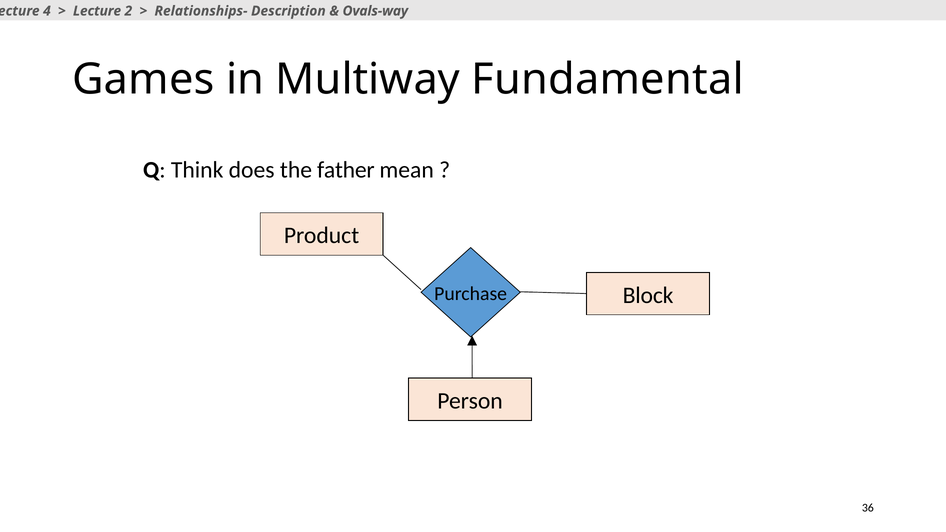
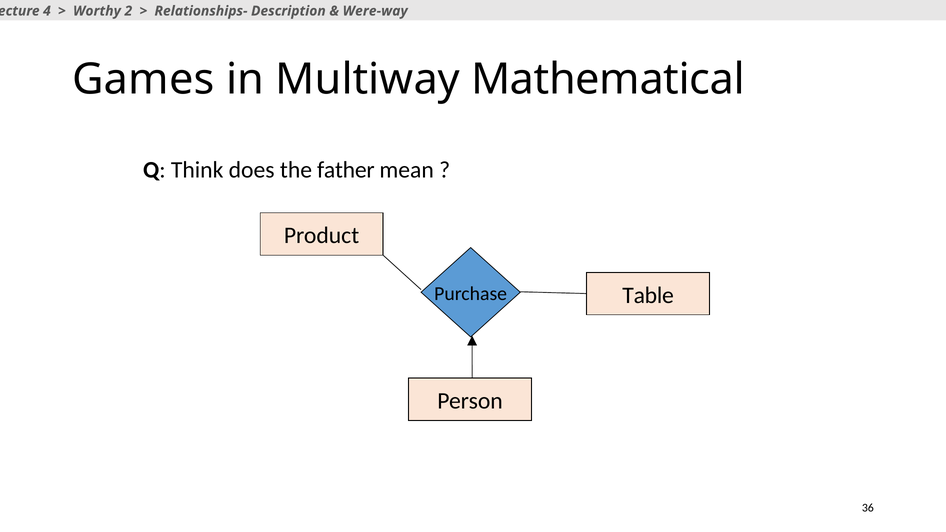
Lecture: Lecture -> Worthy (97, 11)
Ovals-way: Ovals-way -> Were-way (375, 11)
Fundamental: Fundamental -> Mathematical (608, 79)
Block: Block -> Table (648, 295)
